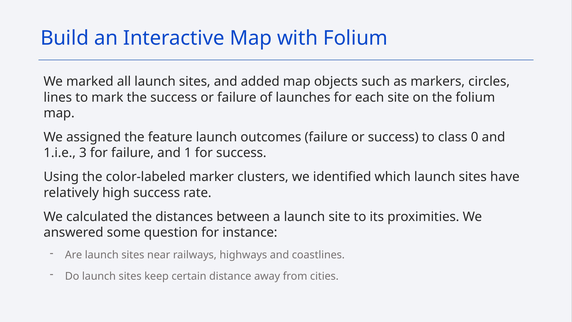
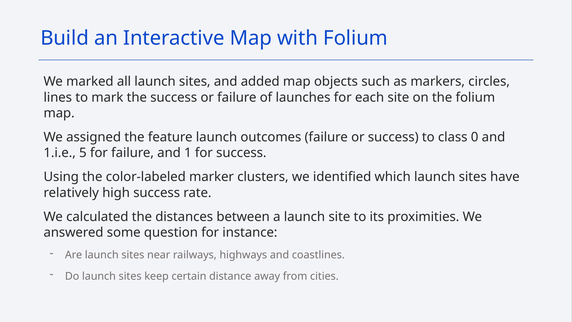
3: 3 -> 5 (83, 153)
